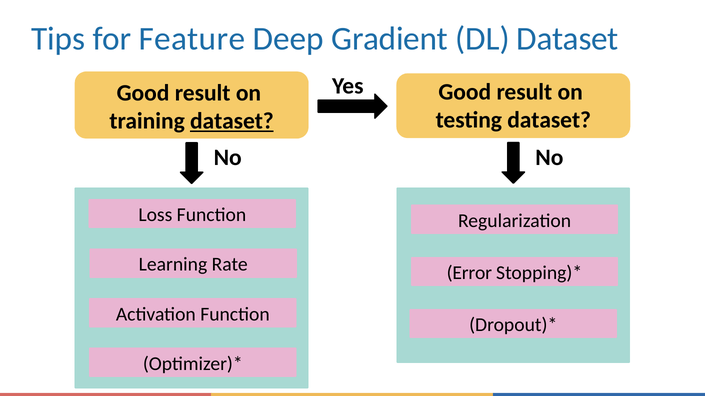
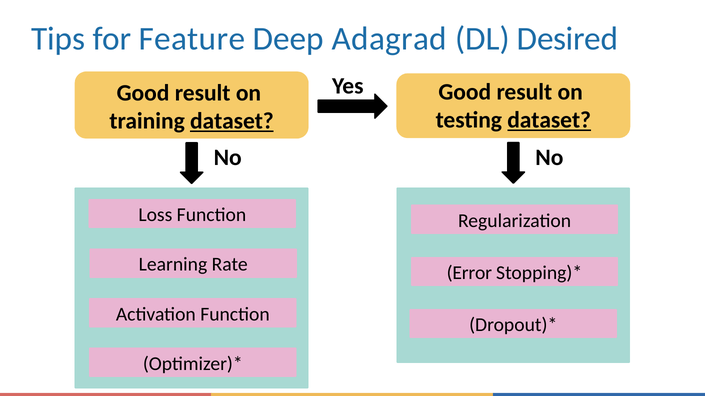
Gradient: Gradient -> Adagrad (389, 39)
DL Dataset: Dataset -> Desired (568, 39)
dataset underline: none -> present (549, 120)
